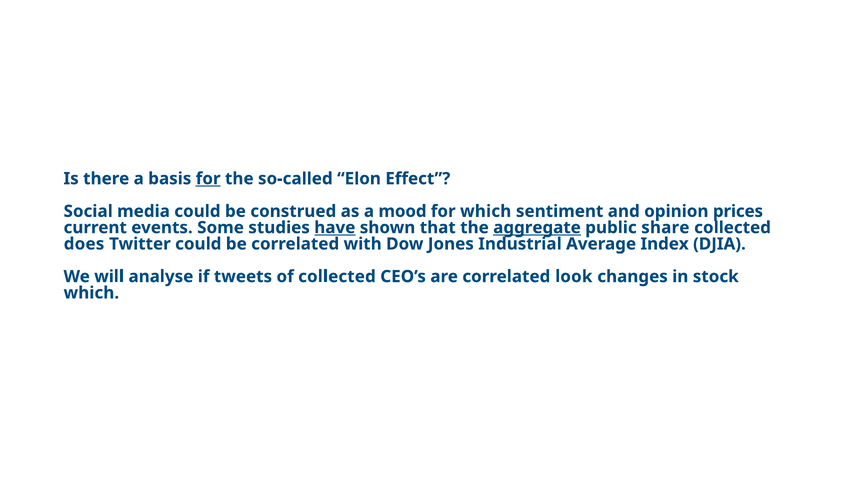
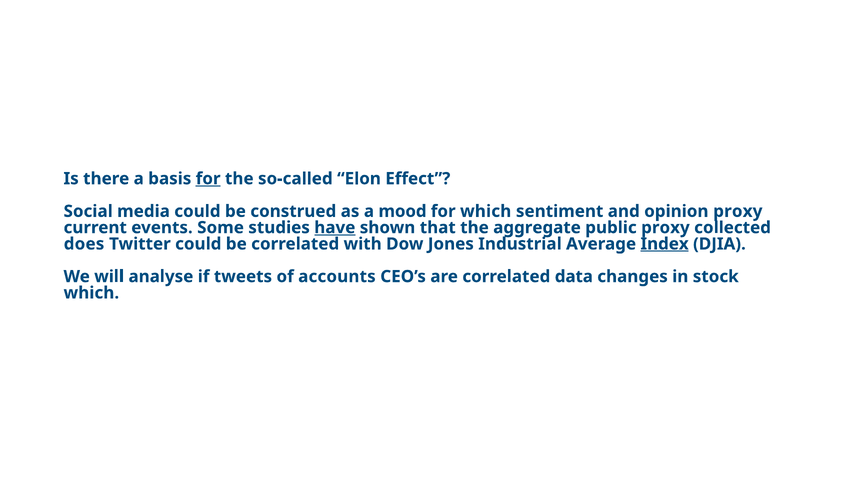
opinion prices: prices -> proxy (738, 211)
aggregate underline: present -> none (537, 228)
public share: share -> proxy (665, 228)
Index underline: none -> present (665, 244)
of collected: collected -> accounts (337, 277)
look: look -> data (574, 277)
